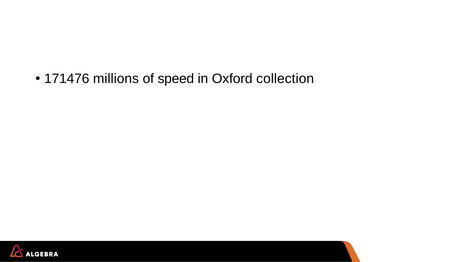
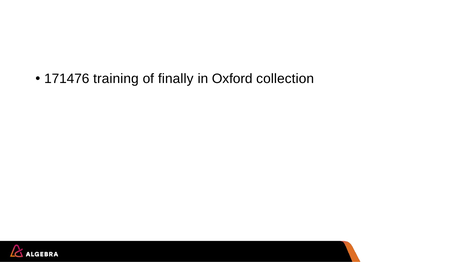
millions: millions -> training (116, 79)
speed: speed -> finally (176, 79)
